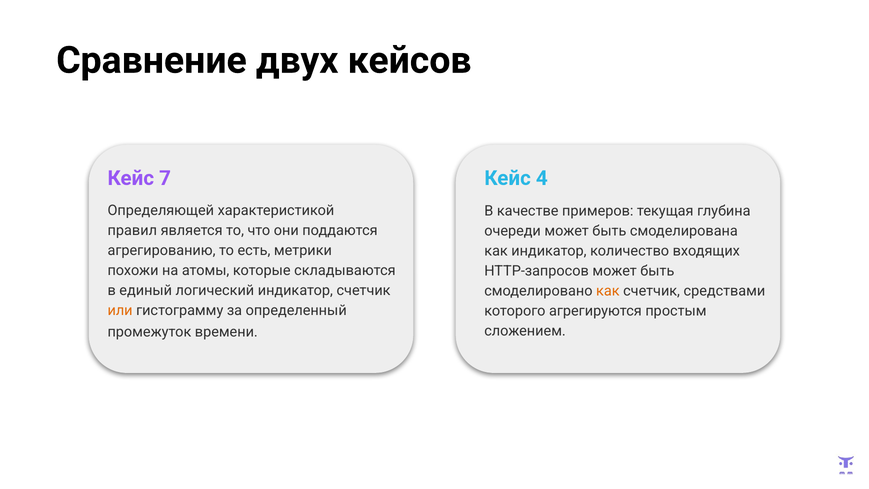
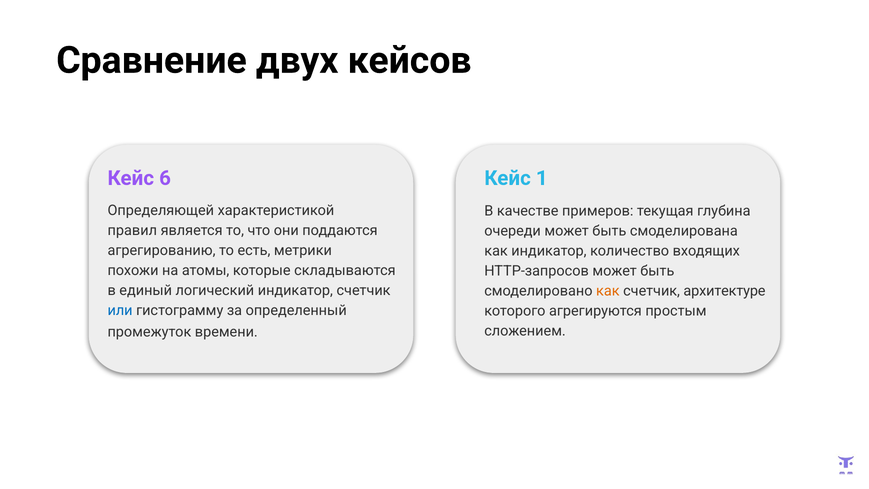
7: 7 -> 6 (165, 178)
4: 4 -> 1 (542, 178)
средствами: средствами -> архитектуре (725, 291)
или colour: orange -> blue (120, 310)
